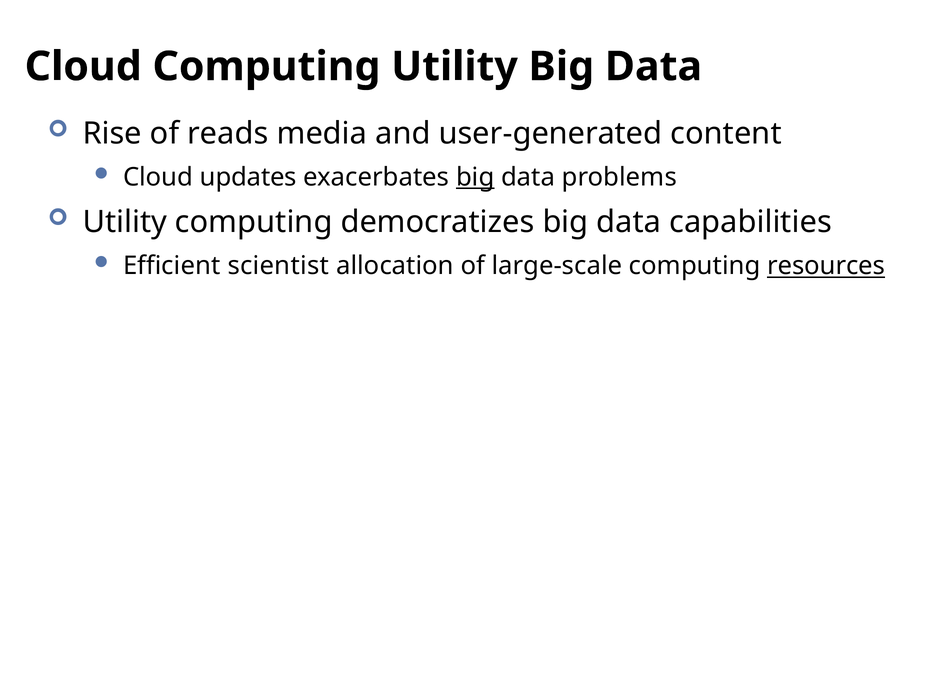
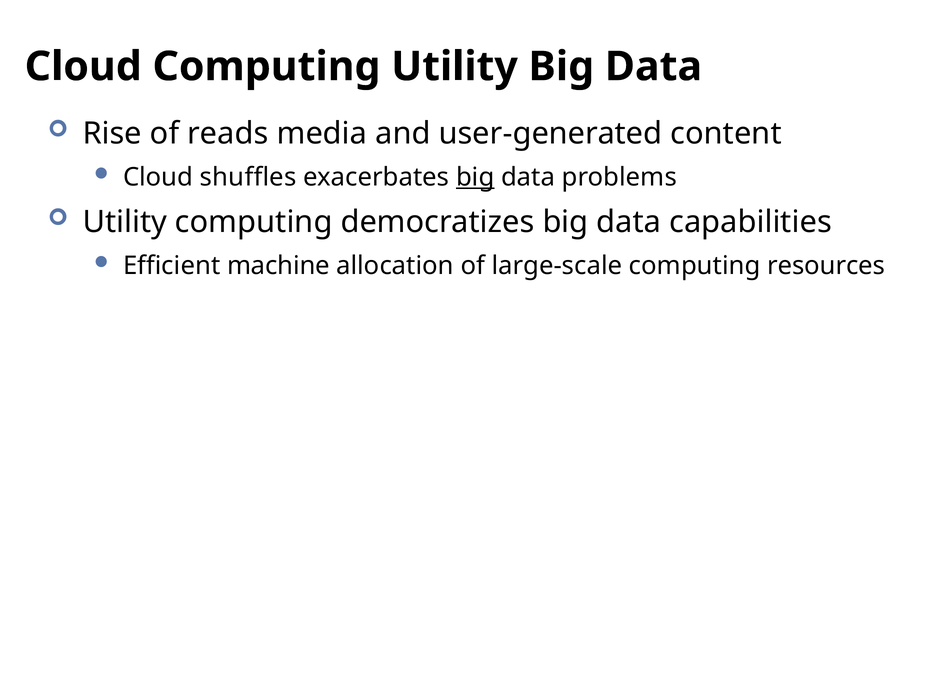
updates: updates -> shuffles (248, 177)
scientist: scientist -> machine (278, 266)
resources underline: present -> none (826, 266)
